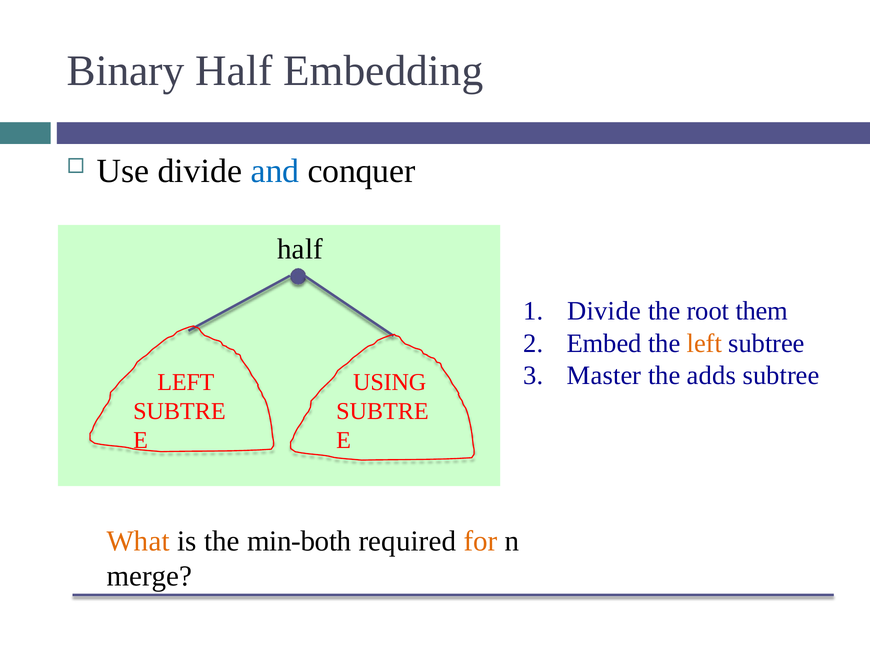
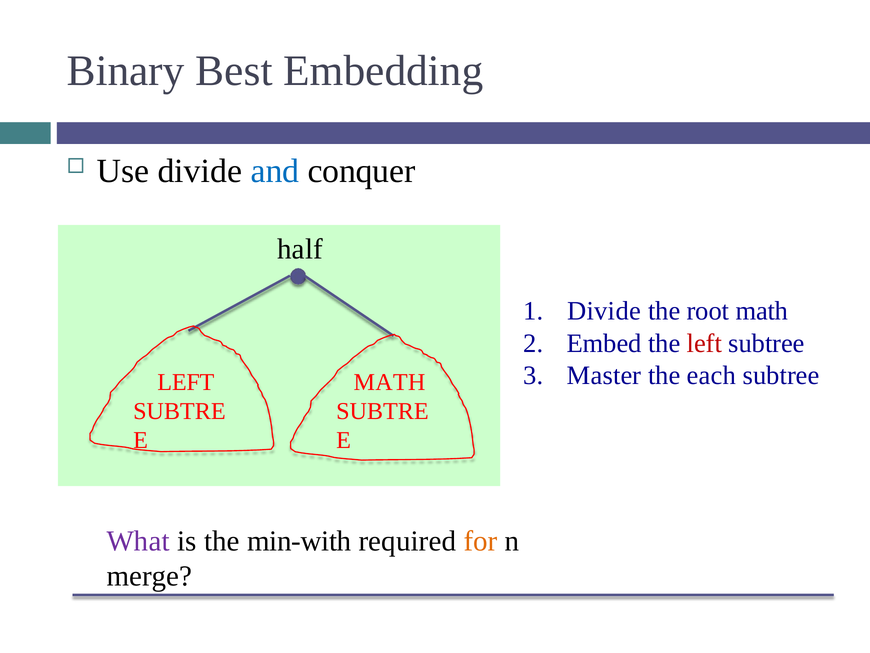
Binary Half: Half -> Best (234, 71)
root them: them -> math (762, 311)
left colour: orange -> red (704, 343)
adds: adds -> each (711, 375)
USING: USING -> MATH (389, 382)
What colour: orange -> purple (138, 541)
min-both: min-both -> min-with (299, 541)
